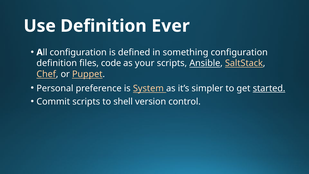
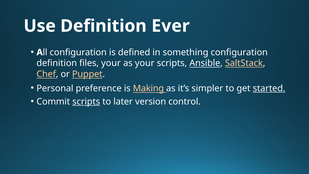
files code: code -> your (111, 63)
System: System -> Making (148, 88)
scripts underline: none -> present (86, 101)
shell: shell -> later (123, 101)
